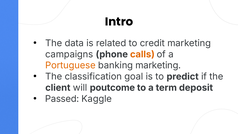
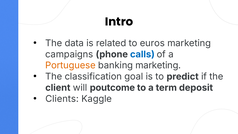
credit: credit -> euros (152, 43)
calls colour: orange -> blue (142, 54)
Passed: Passed -> Clients (62, 99)
